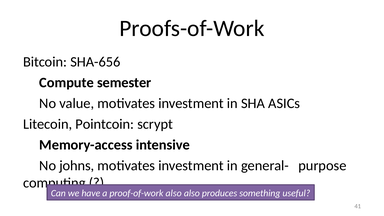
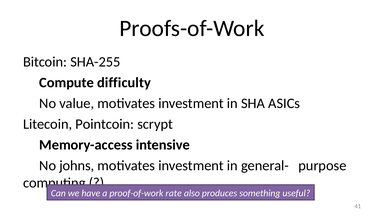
SHA-656: SHA-656 -> SHA-255 (95, 62)
semester: semester -> difficulty (124, 83)
proof-of-work also: also -> rate (174, 193)
